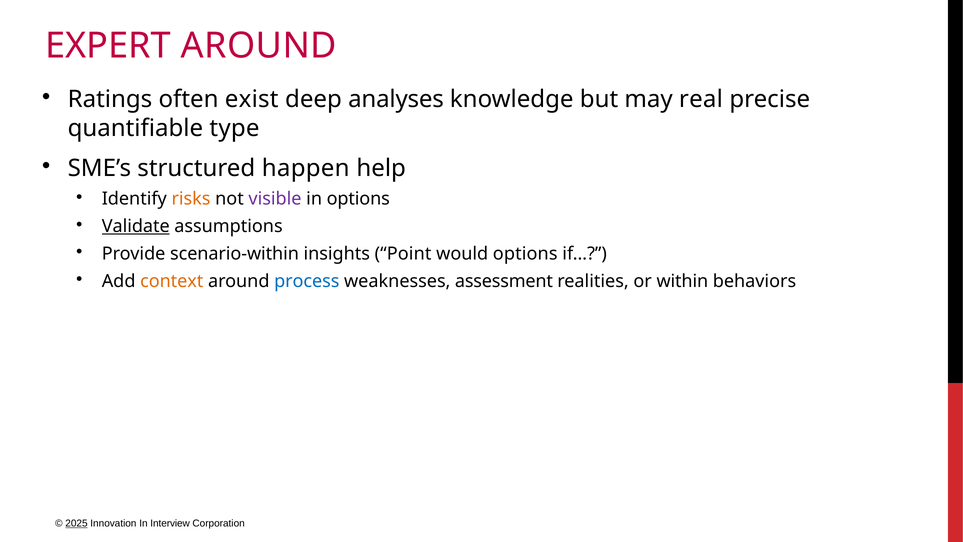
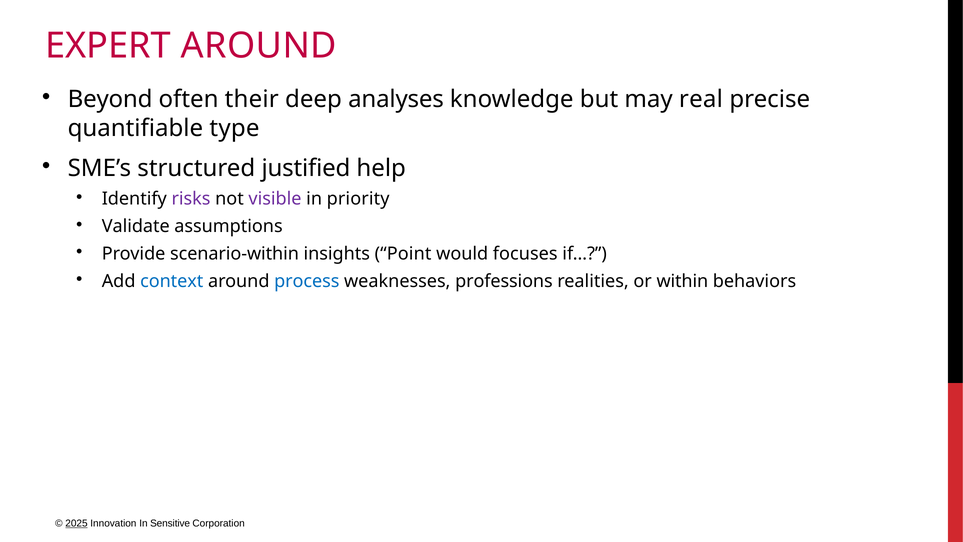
Ratings: Ratings -> Beyond (110, 99)
exist: exist -> their (252, 99)
happen: happen -> justified (306, 168)
risks colour: orange -> purple (191, 199)
in options: options -> priority (358, 199)
Validate underline: present -> none (136, 226)
would options: options -> focuses (525, 254)
context colour: orange -> blue (172, 281)
assessment: assessment -> professions (504, 281)
Interview: Interview -> Sensitive (170, 523)
